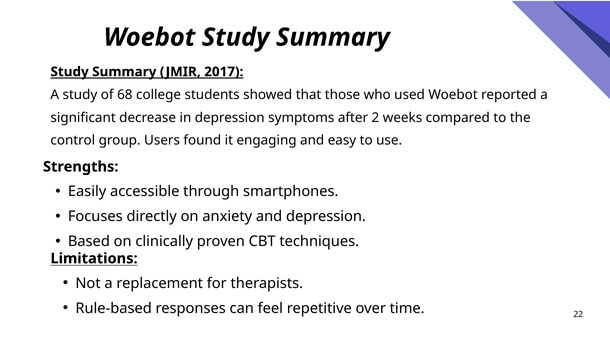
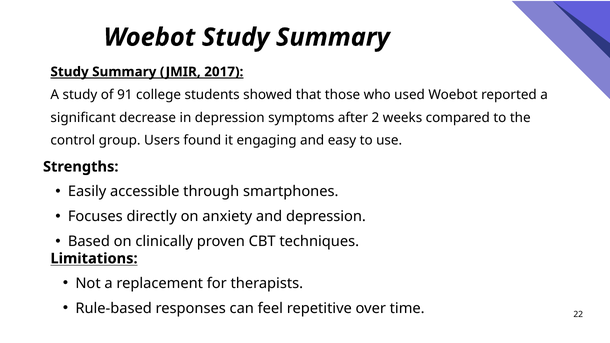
68: 68 -> 91 (125, 95)
